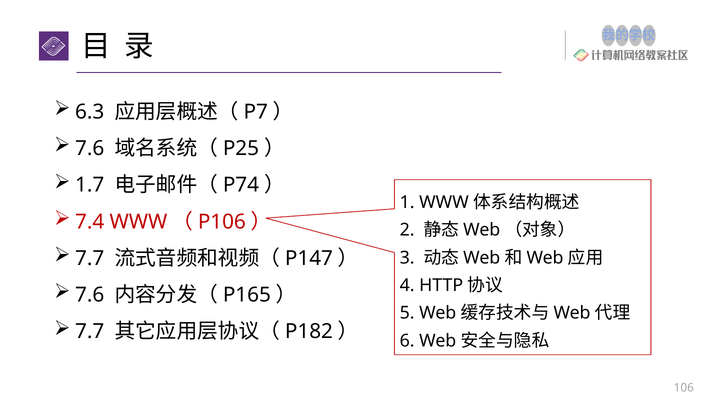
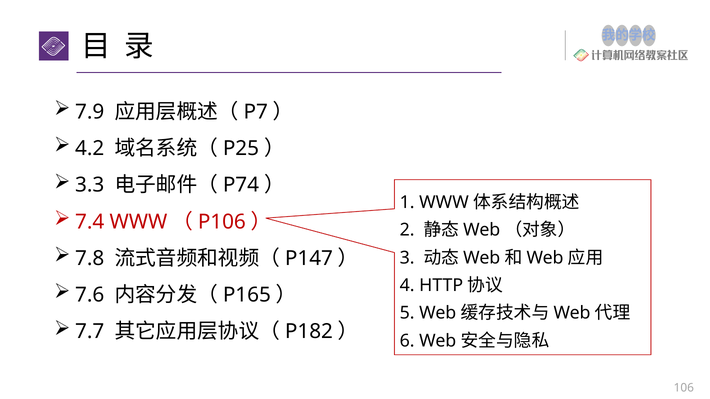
6.3: 6.3 -> 7.9 (90, 112)
7.6: 7.6 -> 4.2 (90, 149)
1.7: 1.7 -> 3.3 (90, 185)
7.7: 7.7 -> 7.8 (90, 259)
